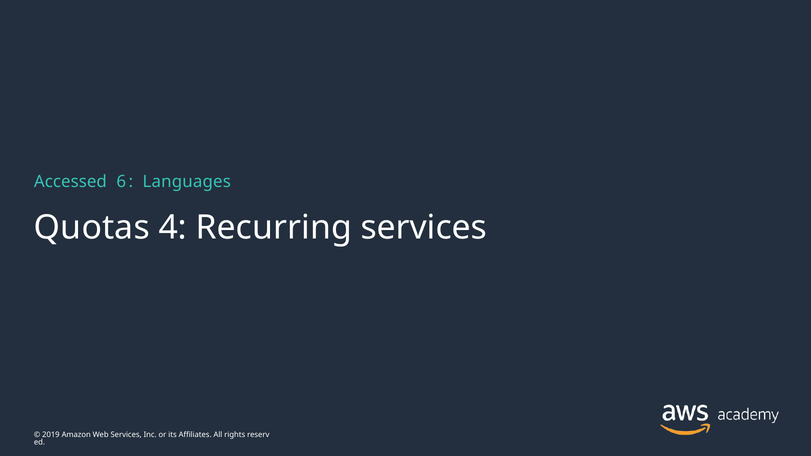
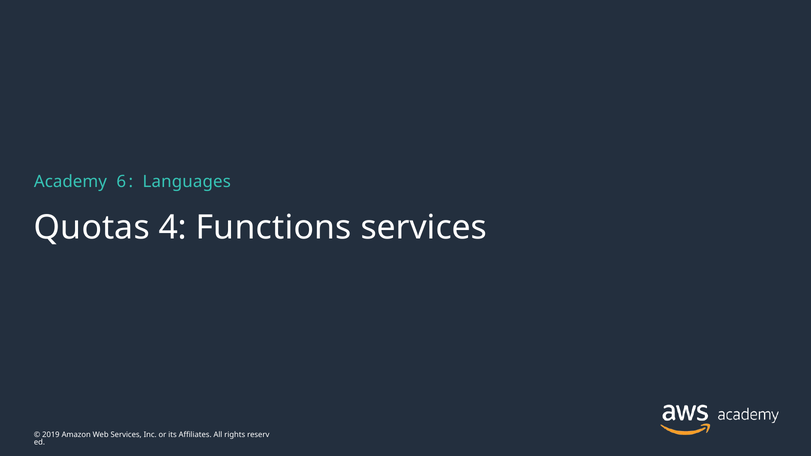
Accessed: Accessed -> Academy (70, 182)
Recurring: Recurring -> Functions (274, 228)
